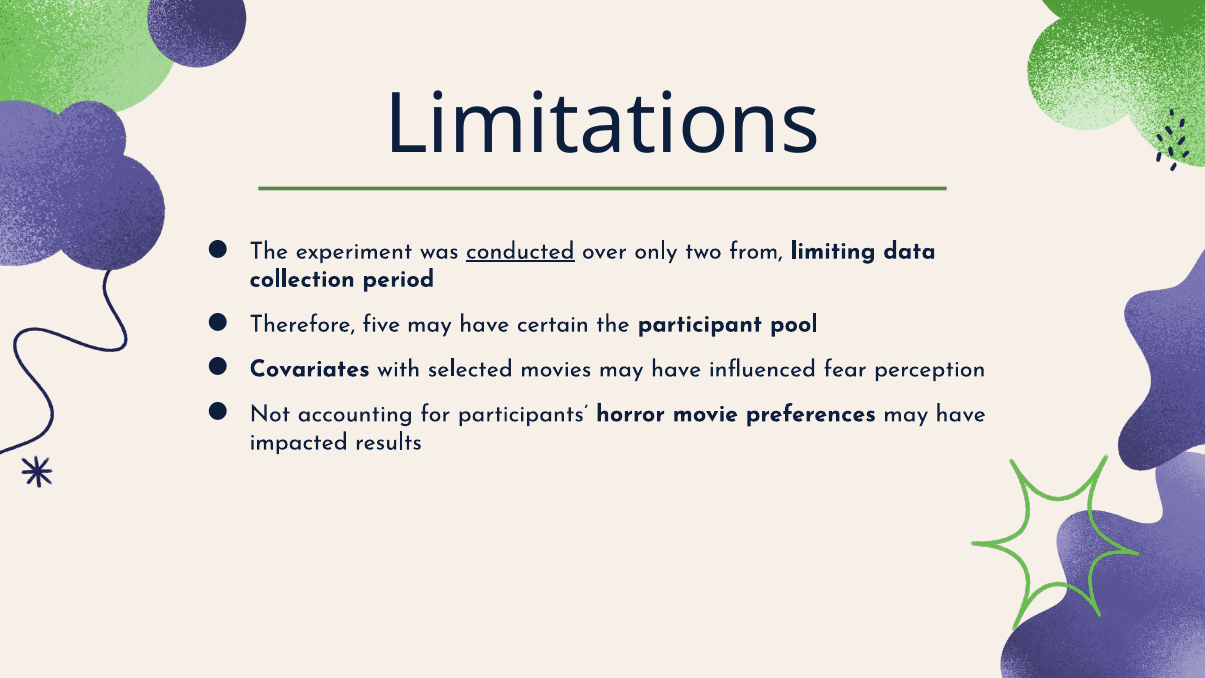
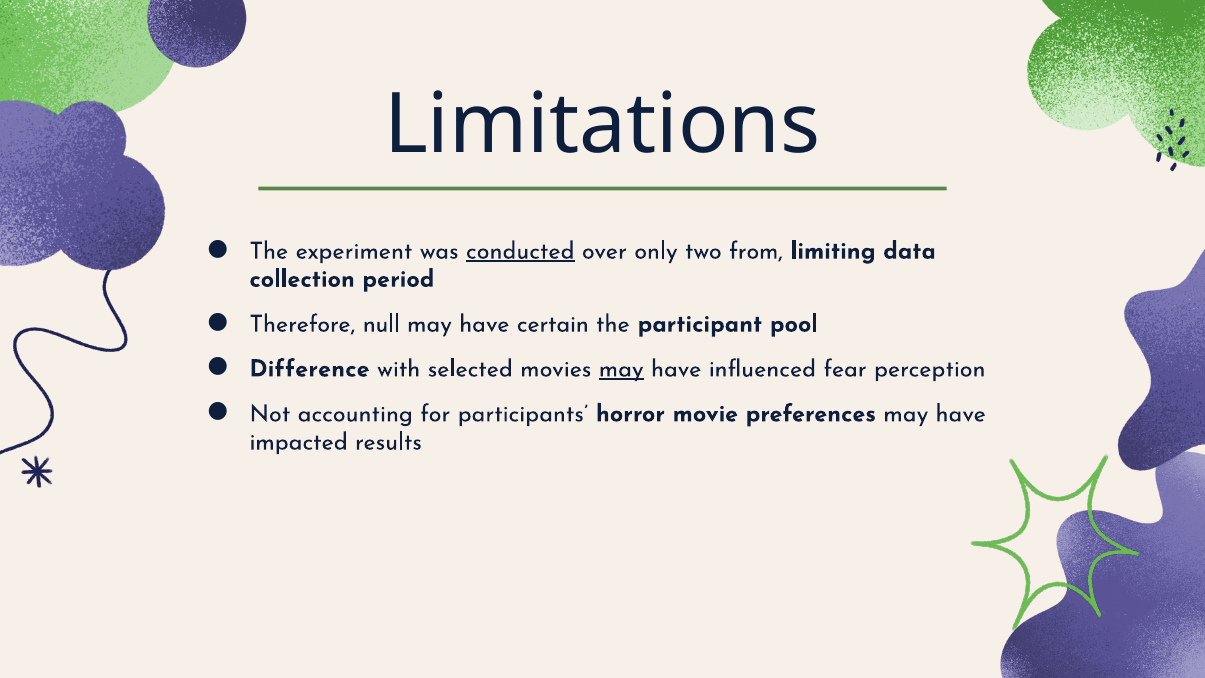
five: five -> null (381, 324)
Covariates: Covariates -> Difference (310, 369)
may underline: none -> present (621, 369)
